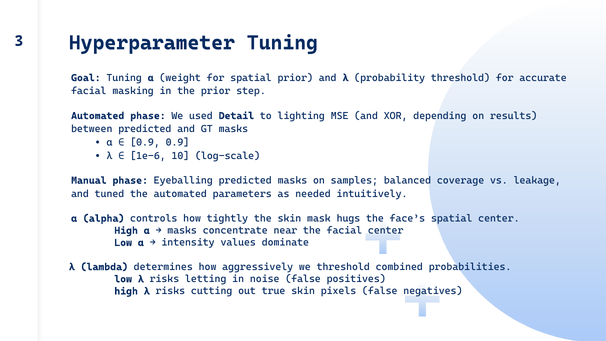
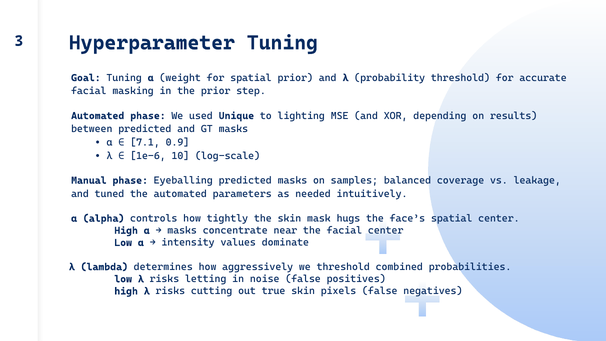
Detail: Detail -> Unique (236, 116)
α 0.9: 0.9 -> 7.1 (145, 142)
